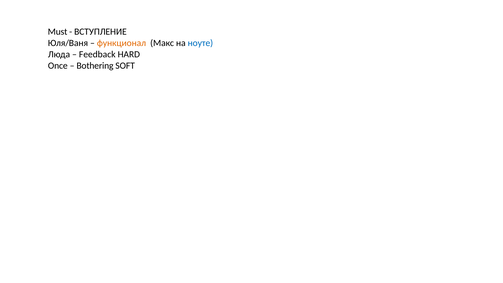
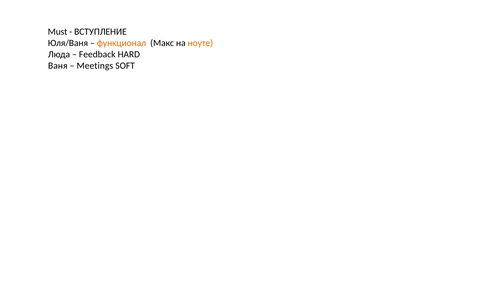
ноуте colour: blue -> orange (200, 43)
Once: Once -> Ваня (58, 66)
Bothering: Bothering -> Meetings (95, 66)
